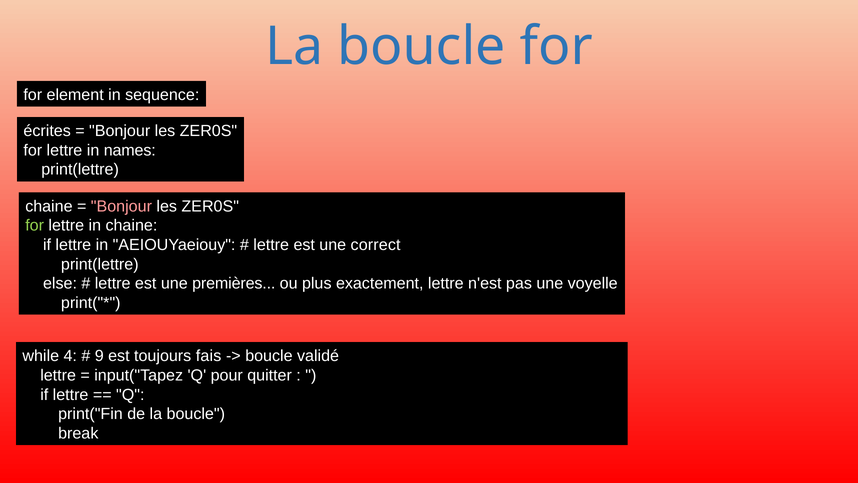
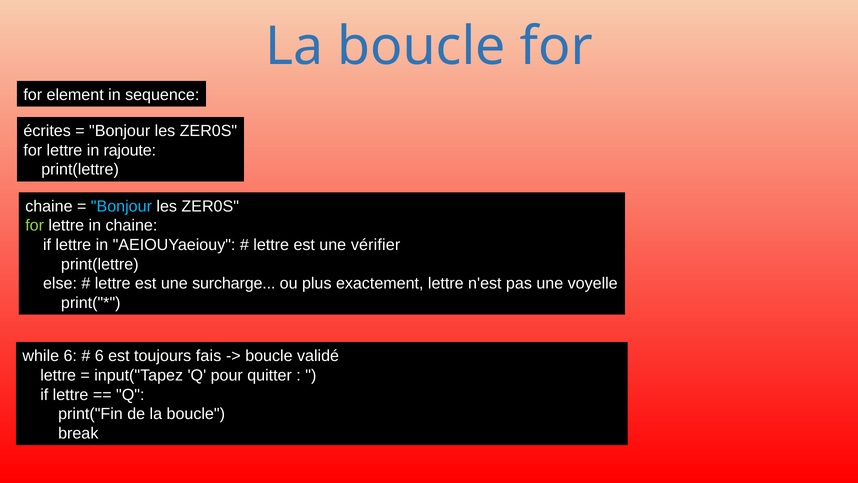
names: names -> rajoute (130, 150)
Bonjour colour: pink -> light blue (121, 206)
correct: correct -> vérifier (376, 245)
premières: premières -> surcharge (234, 283)
while 4: 4 -> 6 (70, 356)
9: 9 -> 6 (99, 356)
